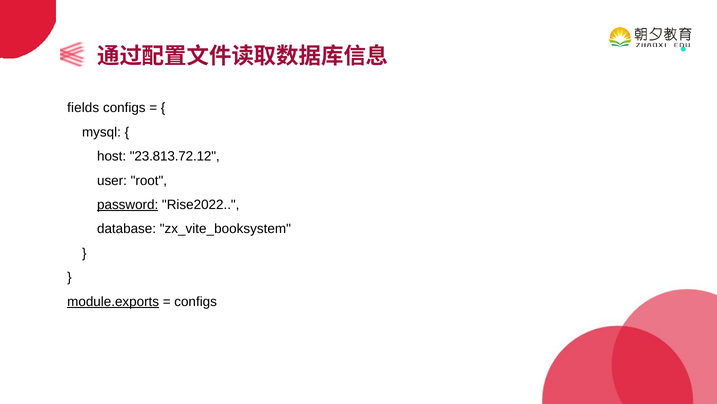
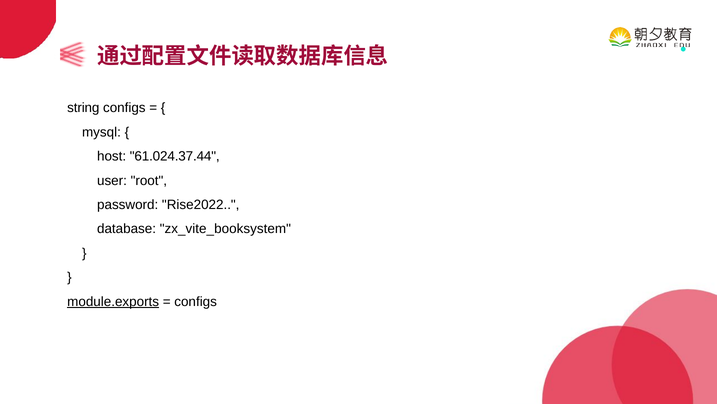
fields: fields -> string (83, 108)
23.813.72.12: 23.813.72.12 -> 61.024.37.44 (175, 156)
password underline: present -> none (128, 204)
